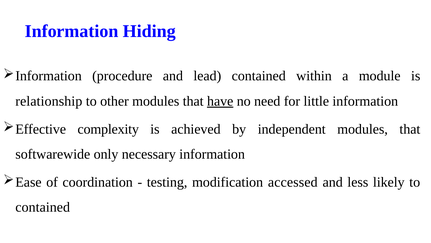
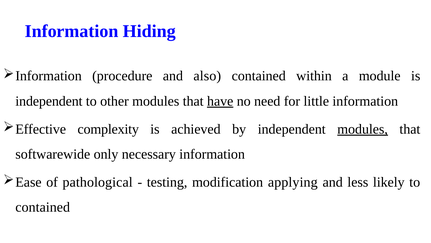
lead: lead -> also (207, 76)
relationship: relationship -> independent (49, 101)
modules underline: none -> present (363, 129)
coordination: coordination -> pathological (98, 182)
accessed: accessed -> applying (293, 182)
